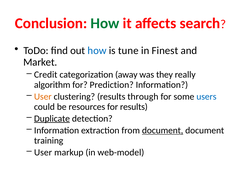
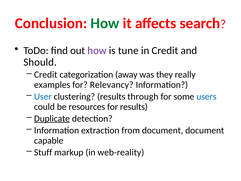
how colour: blue -> purple (97, 51)
in Finest: Finest -> Credit (165, 51)
Market: Market -> Should (40, 62)
algorithm: algorithm -> examples (52, 85)
Prediction: Prediction -> Relevancy (112, 85)
User colour: orange -> blue (43, 96)
document underline: present -> none (163, 130)
training: training -> capable (49, 140)
User: User -> Stuff (43, 152)
web-model: web-model -> web-reality (121, 152)
